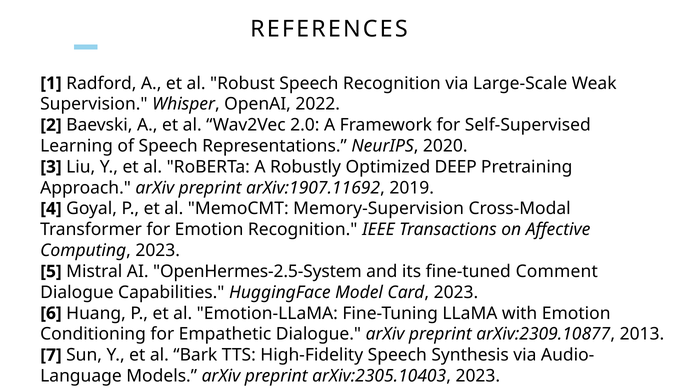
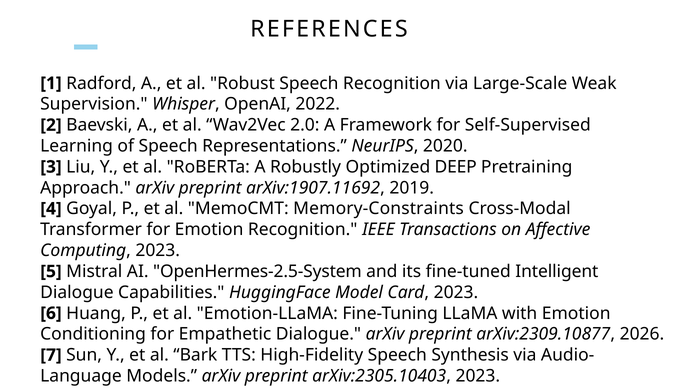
Memory-Supervision: Memory-Supervision -> Memory-Constraints (379, 209)
Comment: Comment -> Intelligent (557, 272)
2013: 2013 -> 2026 (642, 335)
